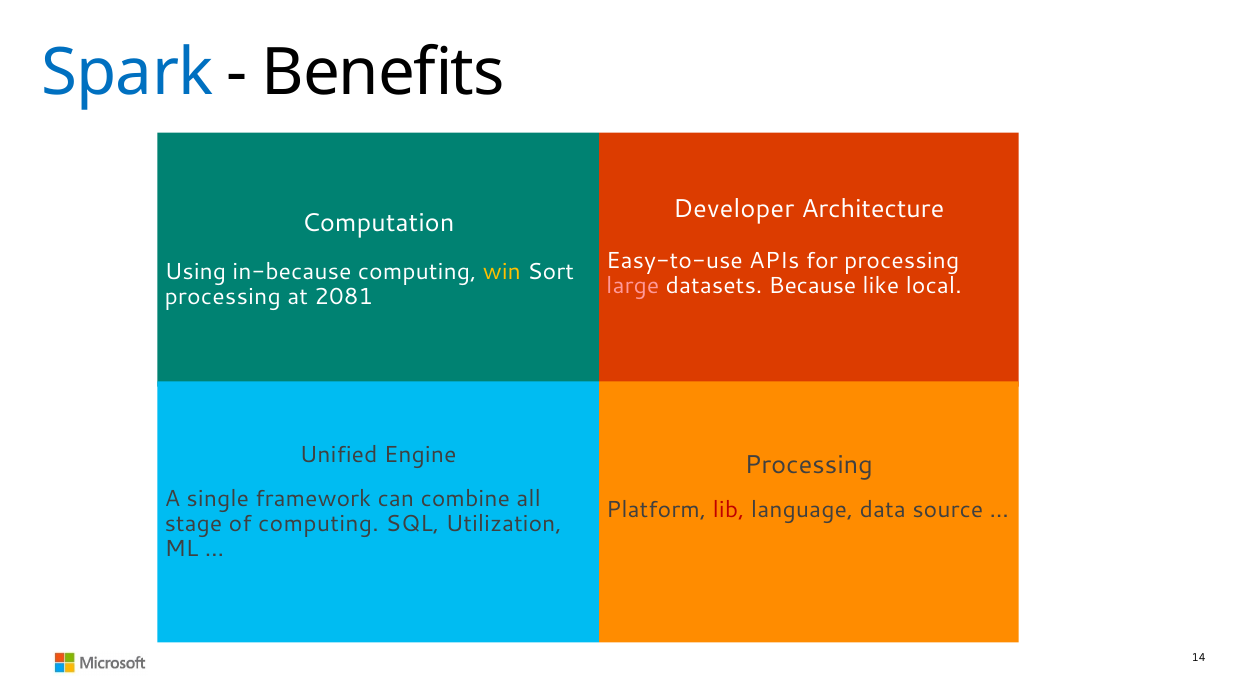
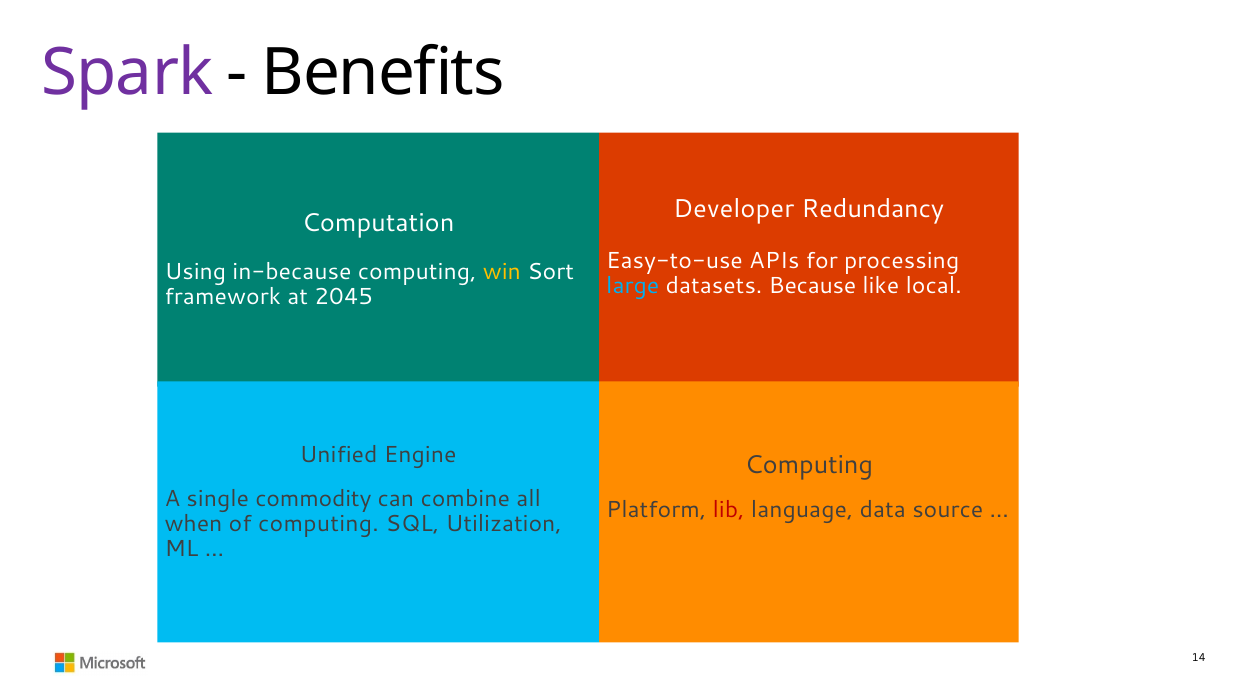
Spark colour: blue -> purple (127, 73)
Architecture: Architecture -> Redundancy (873, 209)
large colour: pink -> light blue (633, 286)
processing: processing -> framework (223, 296)
2081: 2081 -> 2045 (344, 296)
Processing: Processing -> Computing (809, 465)
framework: framework -> commodity (313, 499)
stage: stage -> when (194, 524)
